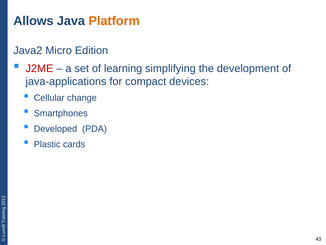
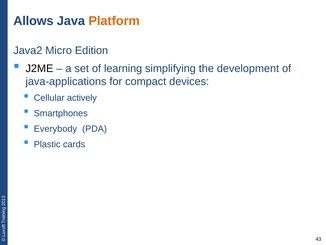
J2ME colour: red -> black (39, 68)
change: change -> actively (82, 98)
Developed: Developed -> Everybody (55, 129)
